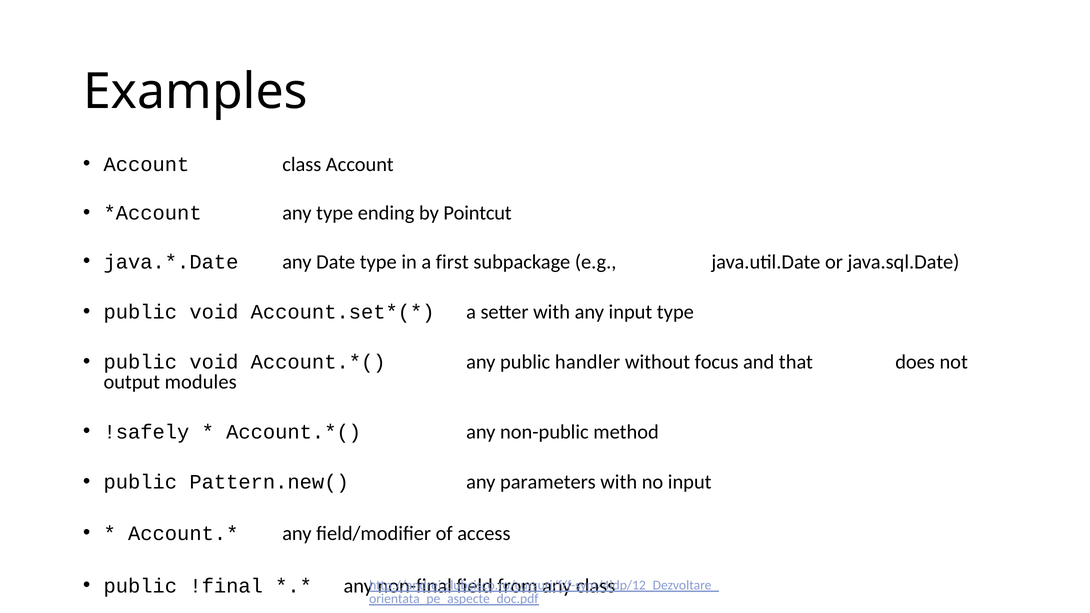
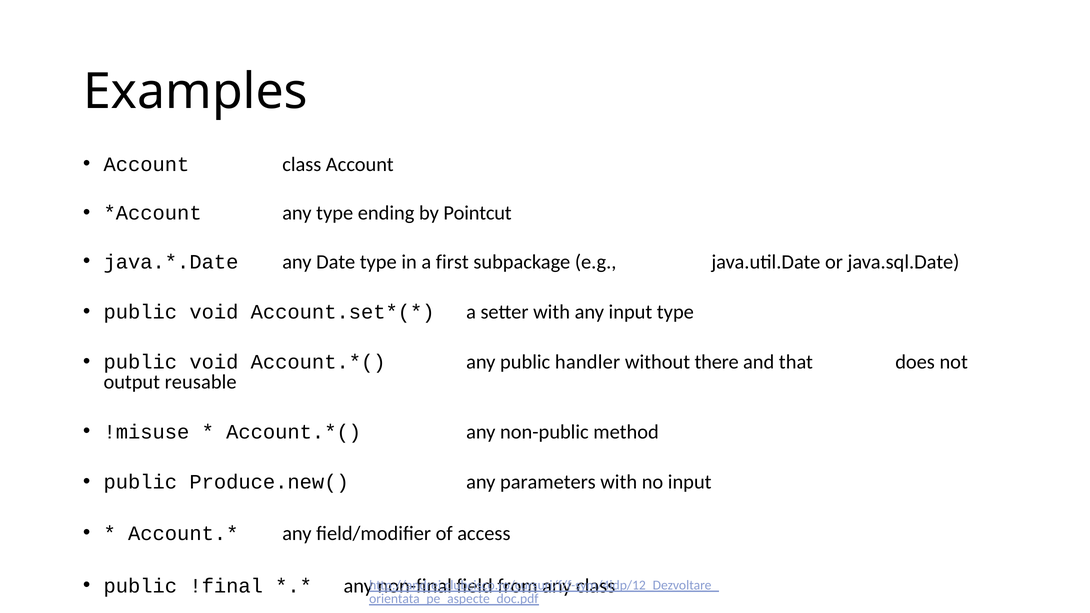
focus: focus -> there (717, 362)
modules: modules -> reusable (201, 382)
!safely: !safely -> !misuse (146, 432)
Pattern.new(: Pattern.new( -> Produce.new( (269, 482)
